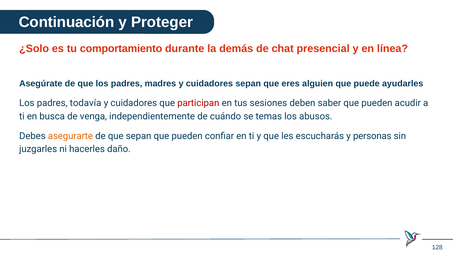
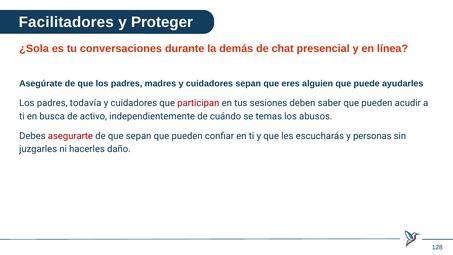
Continuación: Continuación -> Facilitadores (66, 22)
¿Solo: ¿Solo -> ¿Sola (34, 49)
comportamiento: comportamiento -> conversaciones (121, 49)
venga: venga -> activo (93, 116)
asegurarte colour: orange -> red (70, 136)
